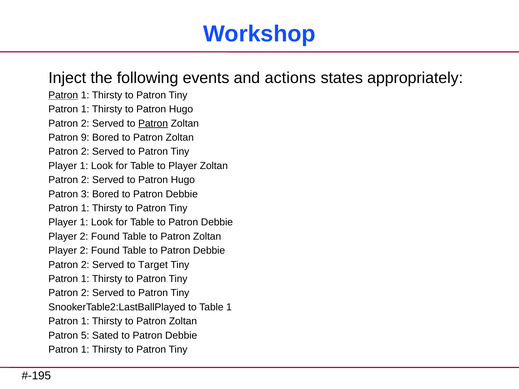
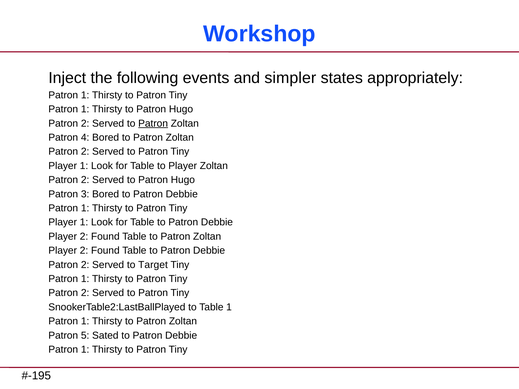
actions: actions -> simpler (290, 78)
Patron underline: present -> none (63, 95)
9: 9 -> 4 (85, 138)
